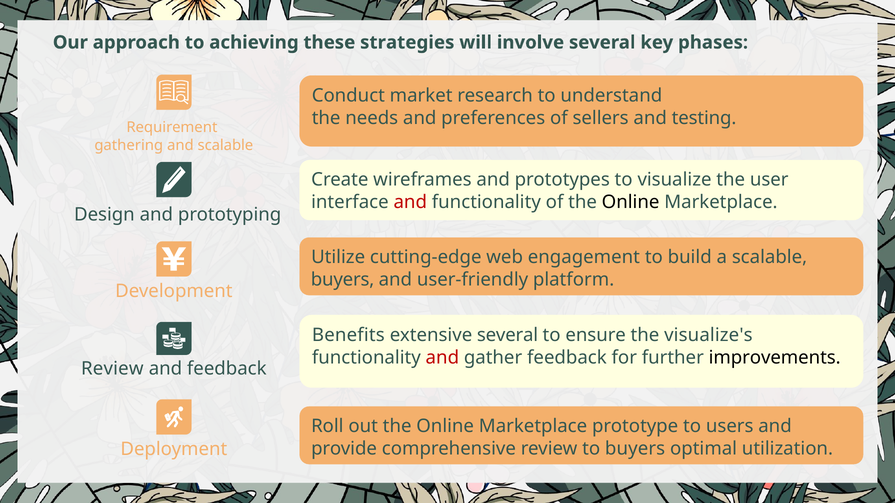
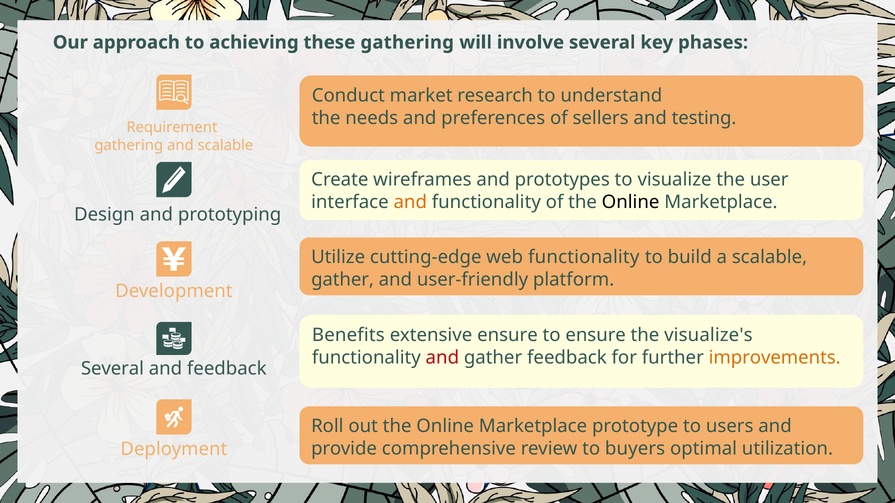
these strategies: strategies -> gathering (407, 42)
and colour: red -> orange (410, 202)
web engagement: engagement -> functionality (584, 257)
buyers: buyers -> gather (343, 280)
extensive several: several -> ensure (507, 336)
improvements colour: black -> orange (775, 358)
Review: Review -> Several (112, 369)
